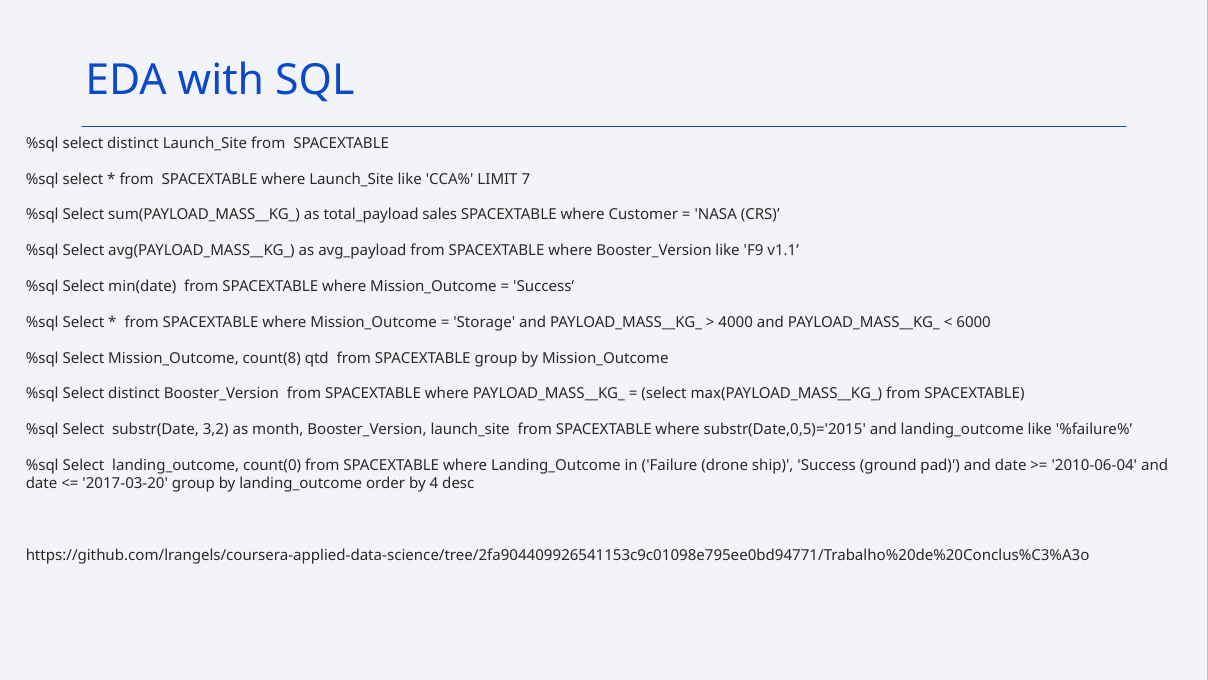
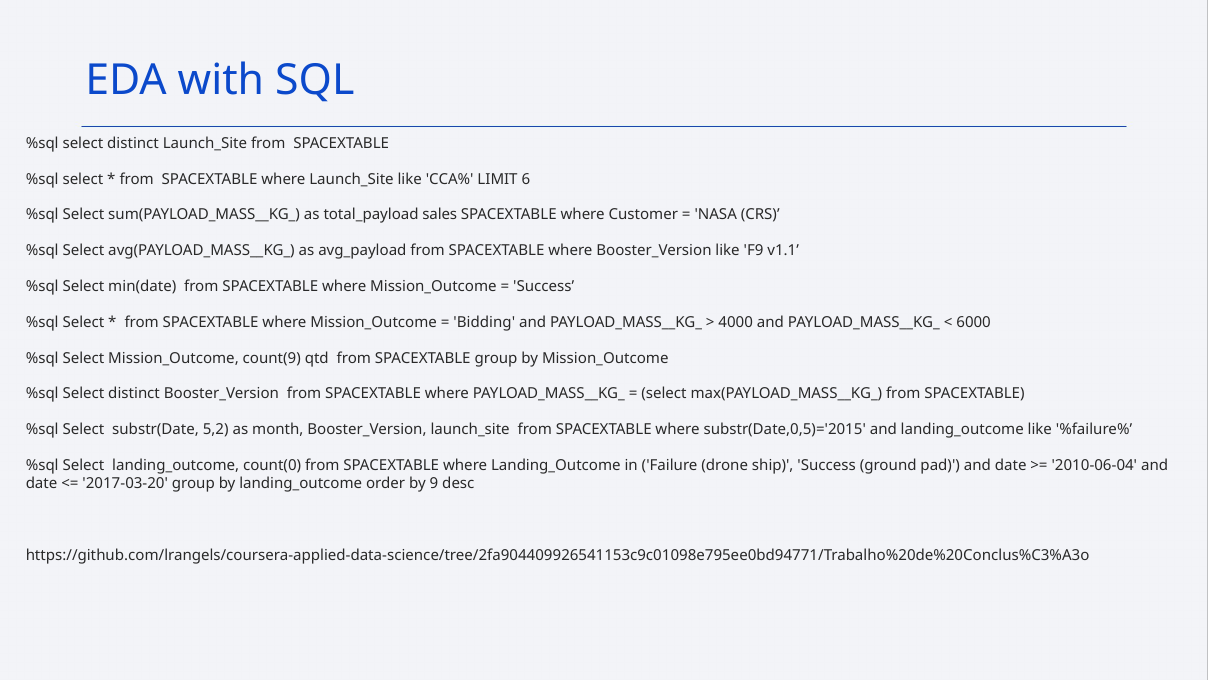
7: 7 -> 6 (526, 179)
Storage: Storage -> Bidding (484, 322)
count(8: count(8 -> count(9 (272, 358)
3,2: 3,2 -> 5,2 (216, 429)
4: 4 -> 9 (434, 483)
